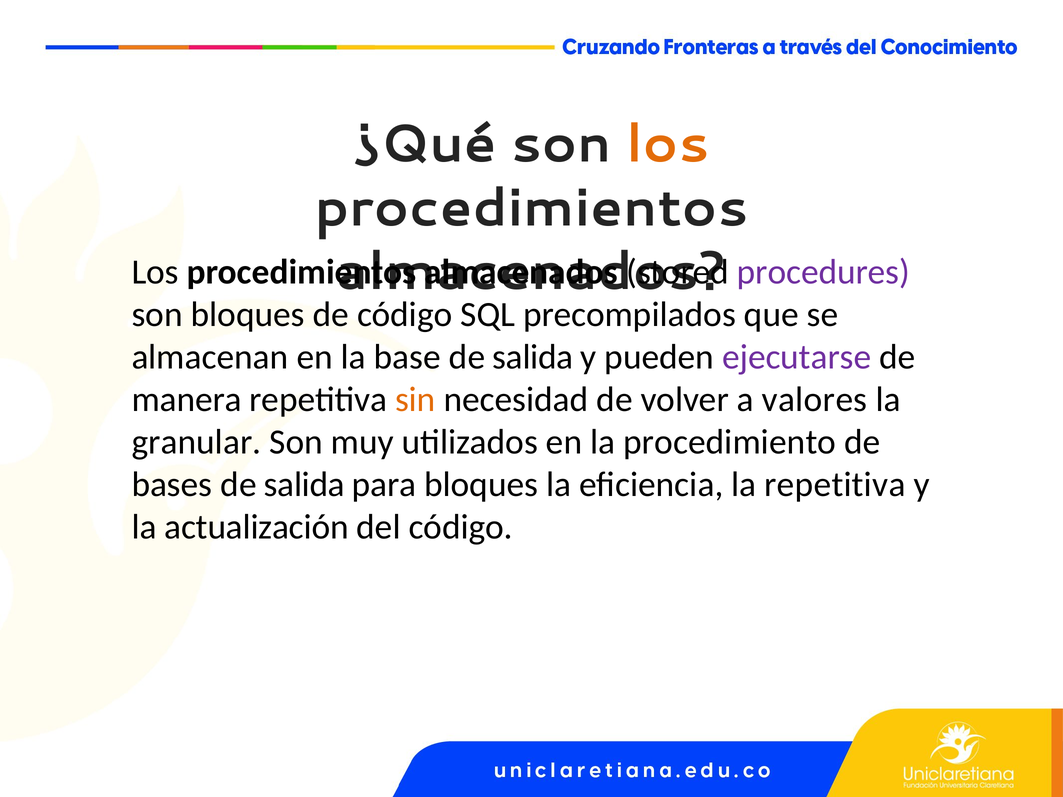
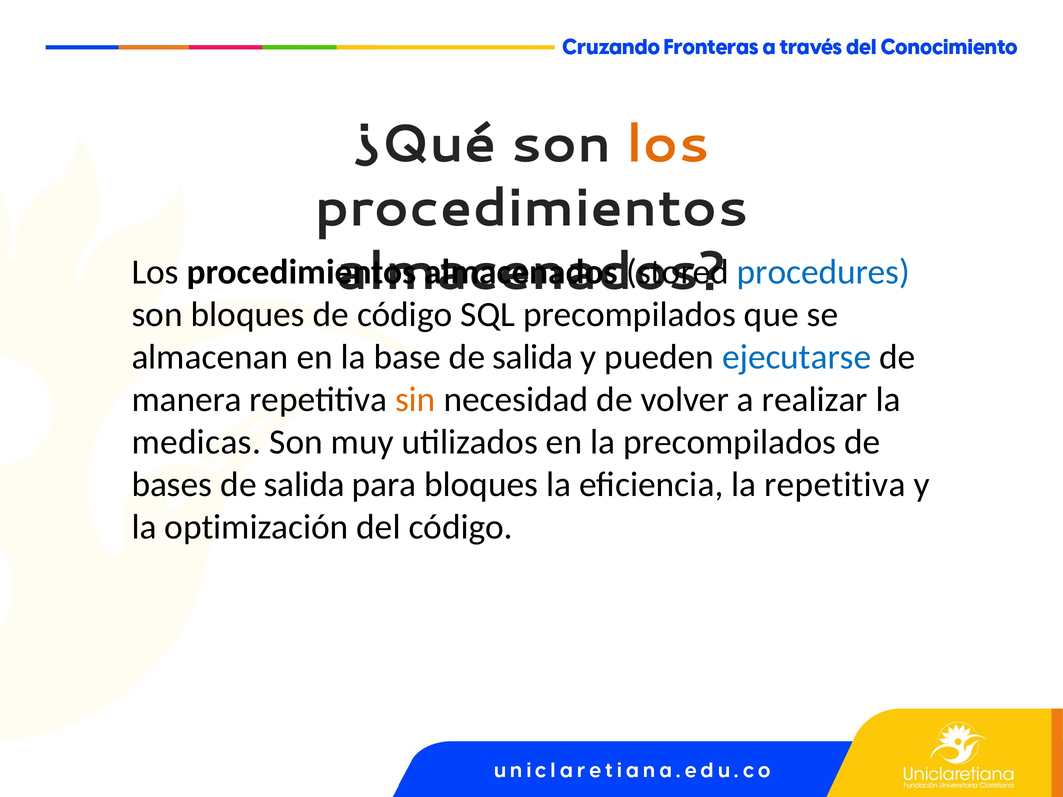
procedures colour: purple -> blue (823, 272)
ejecutarse colour: purple -> blue (797, 357)
valores: valores -> realizar (815, 399)
granular: granular -> medicas (196, 442)
la procedimiento: procedimiento -> precompilados (730, 442)
actualización: actualización -> optimización (256, 527)
